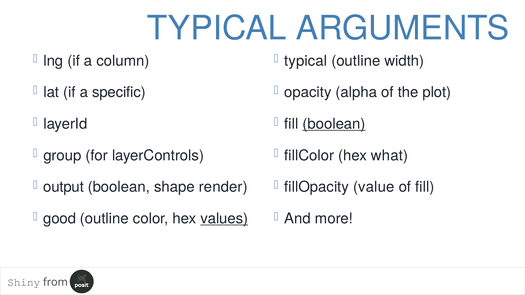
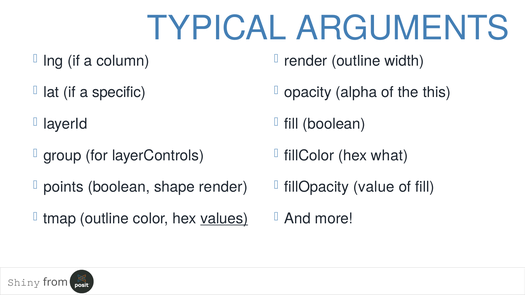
typical: typical -> render (306, 61)
plot: plot -> this (437, 92)
boolean underline: present -> none (334, 124)
output: output -> points (63, 187)
good: good -> tmap (60, 219)
